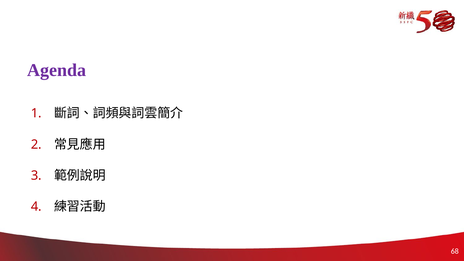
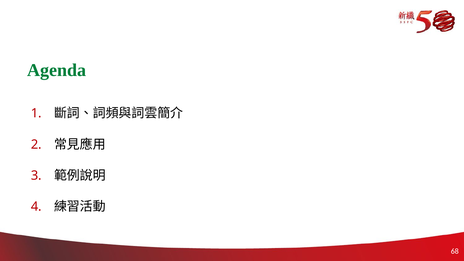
Agenda colour: purple -> green (57, 70)
